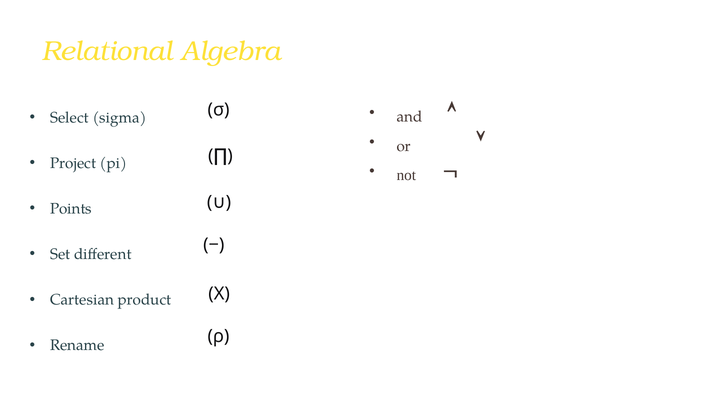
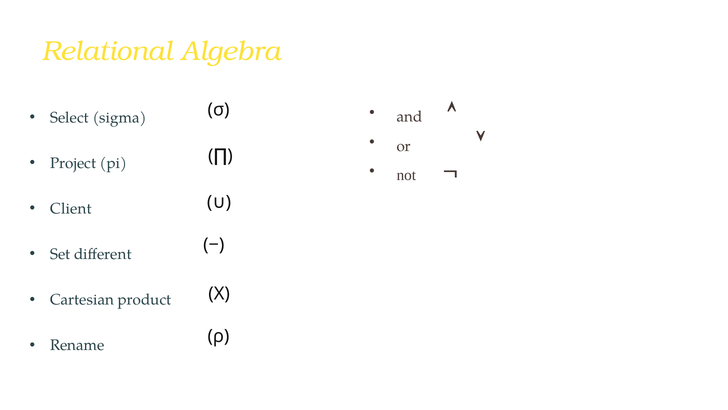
Points: Points -> Client (71, 208)
